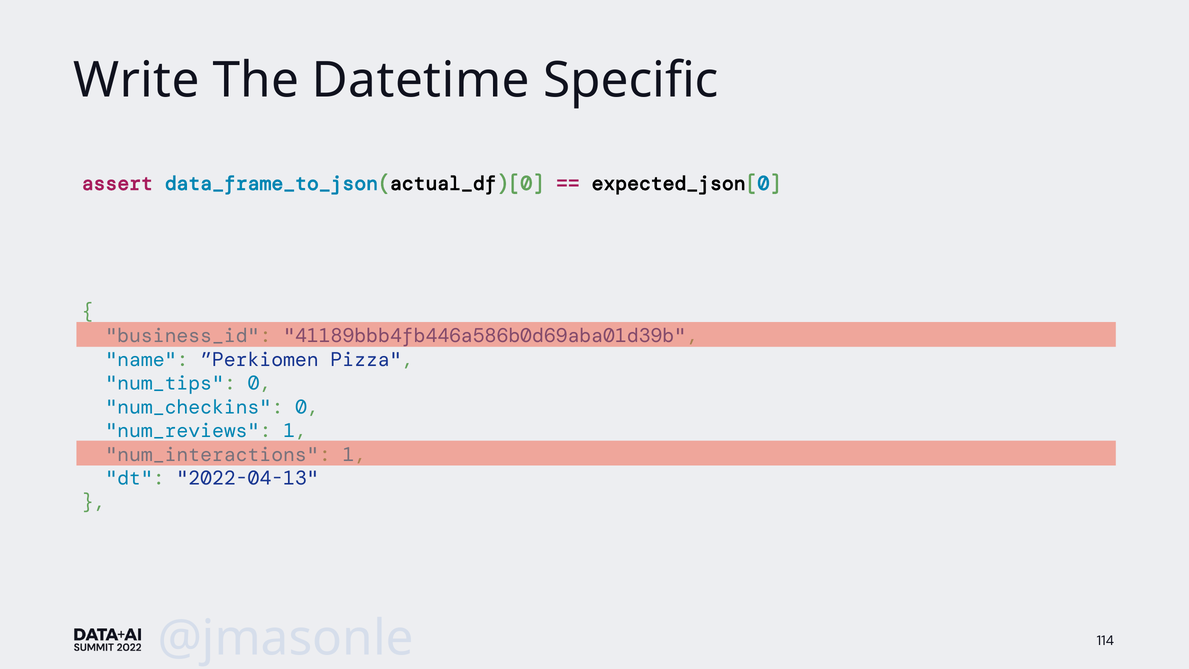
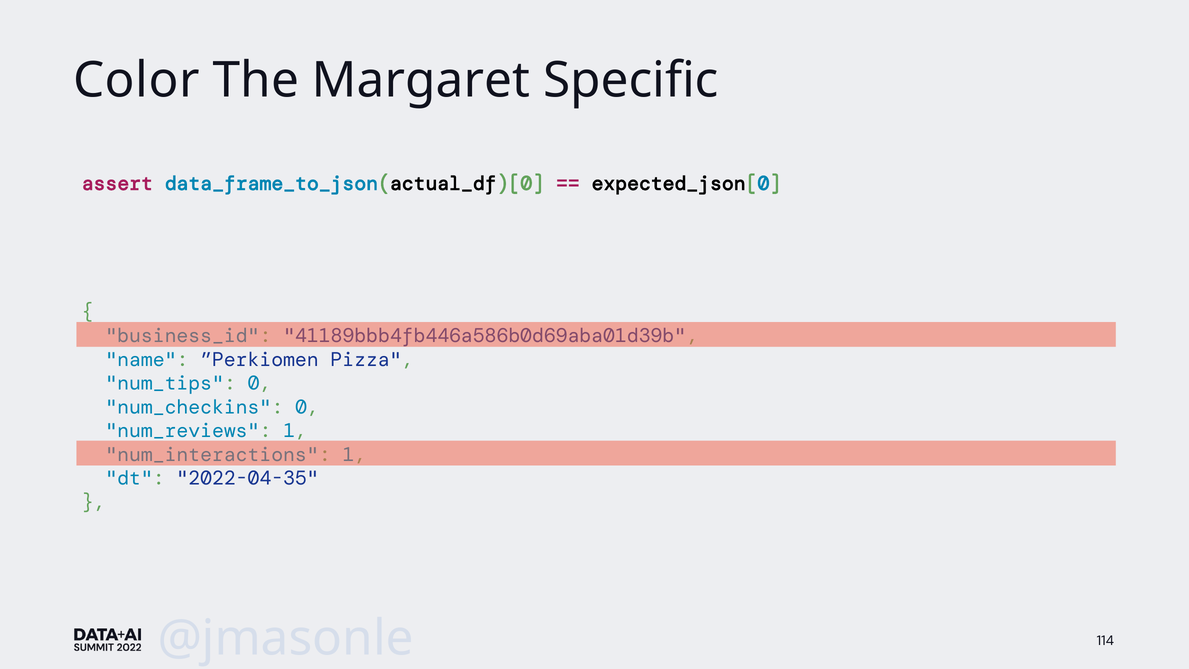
Write: Write -> Color (136, 80)
Datetime: Datetime -> Margaret (421, 80)
2022-04-13: 2022-04-13 -> 2022-04-35 (248, 478)
